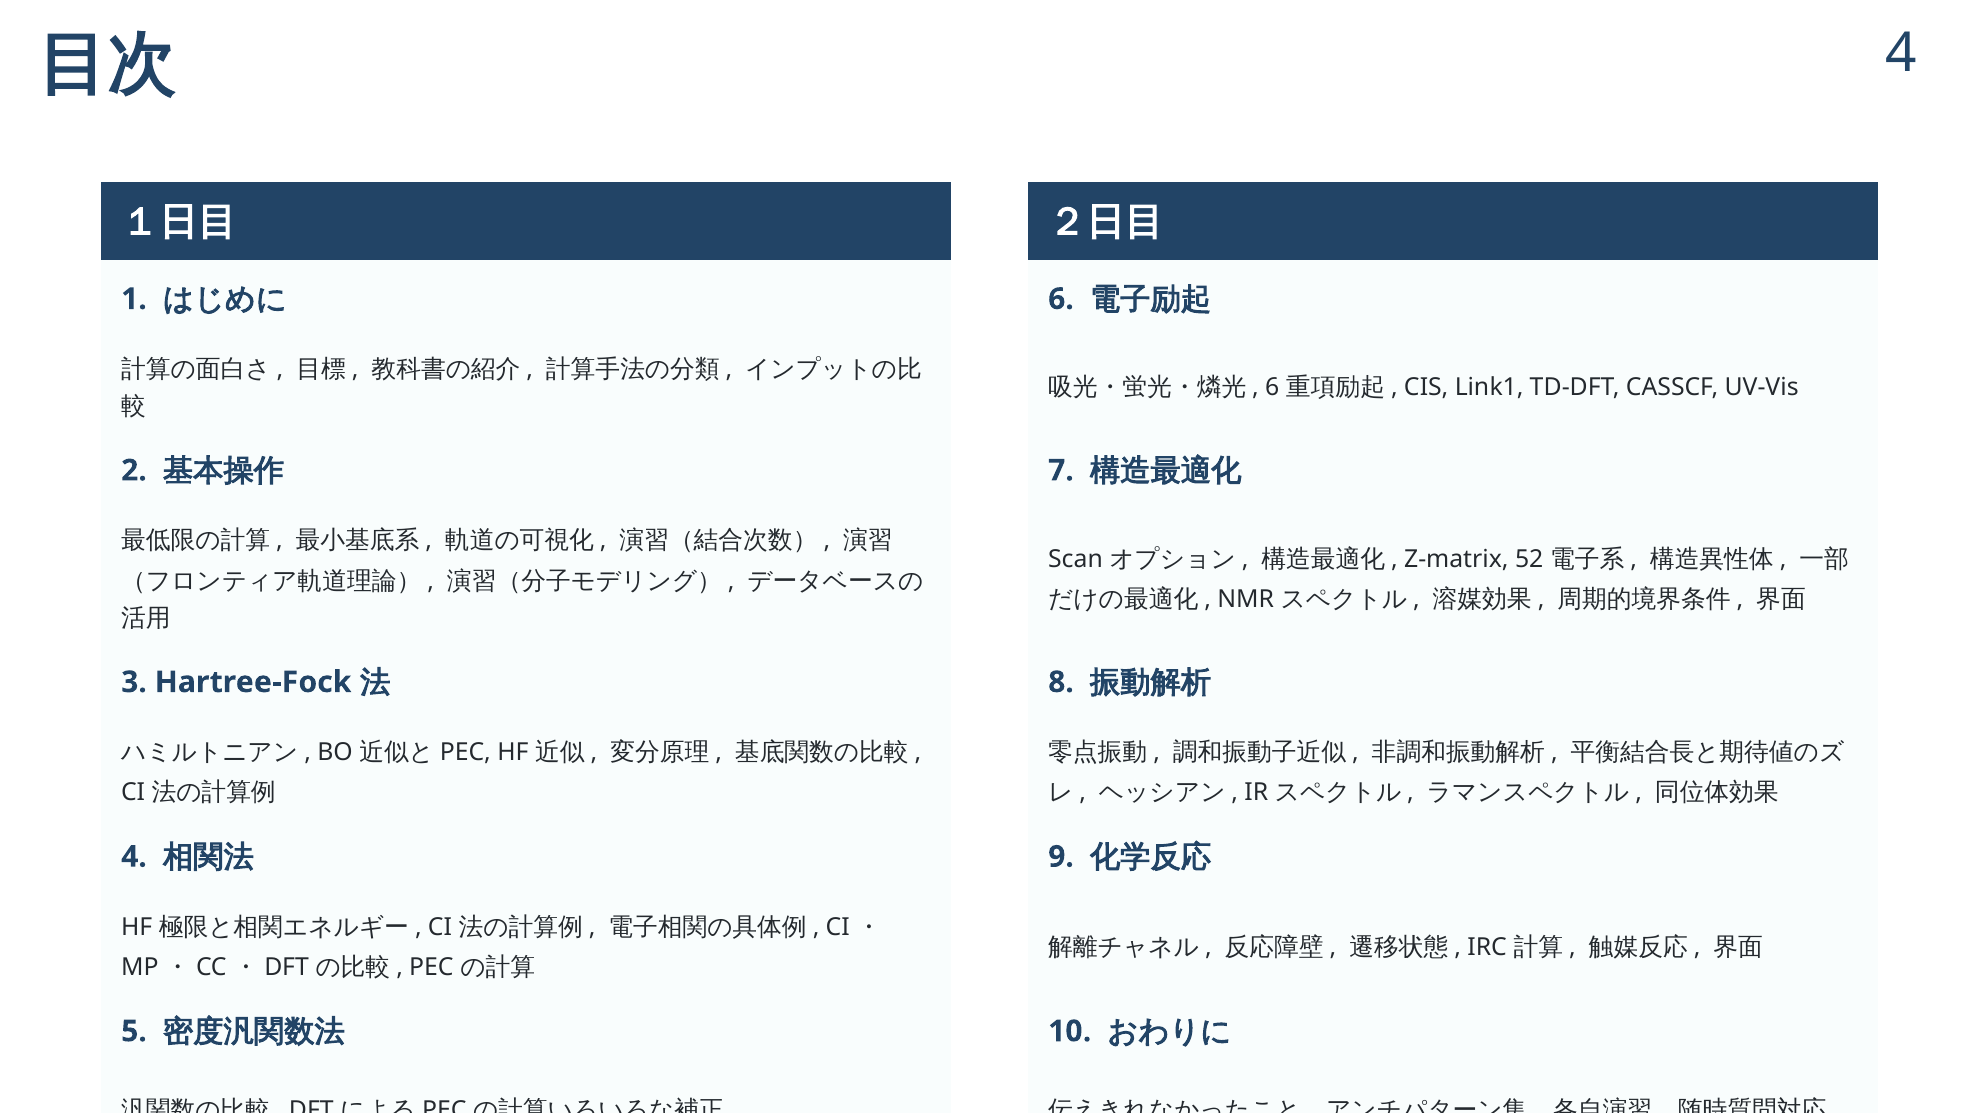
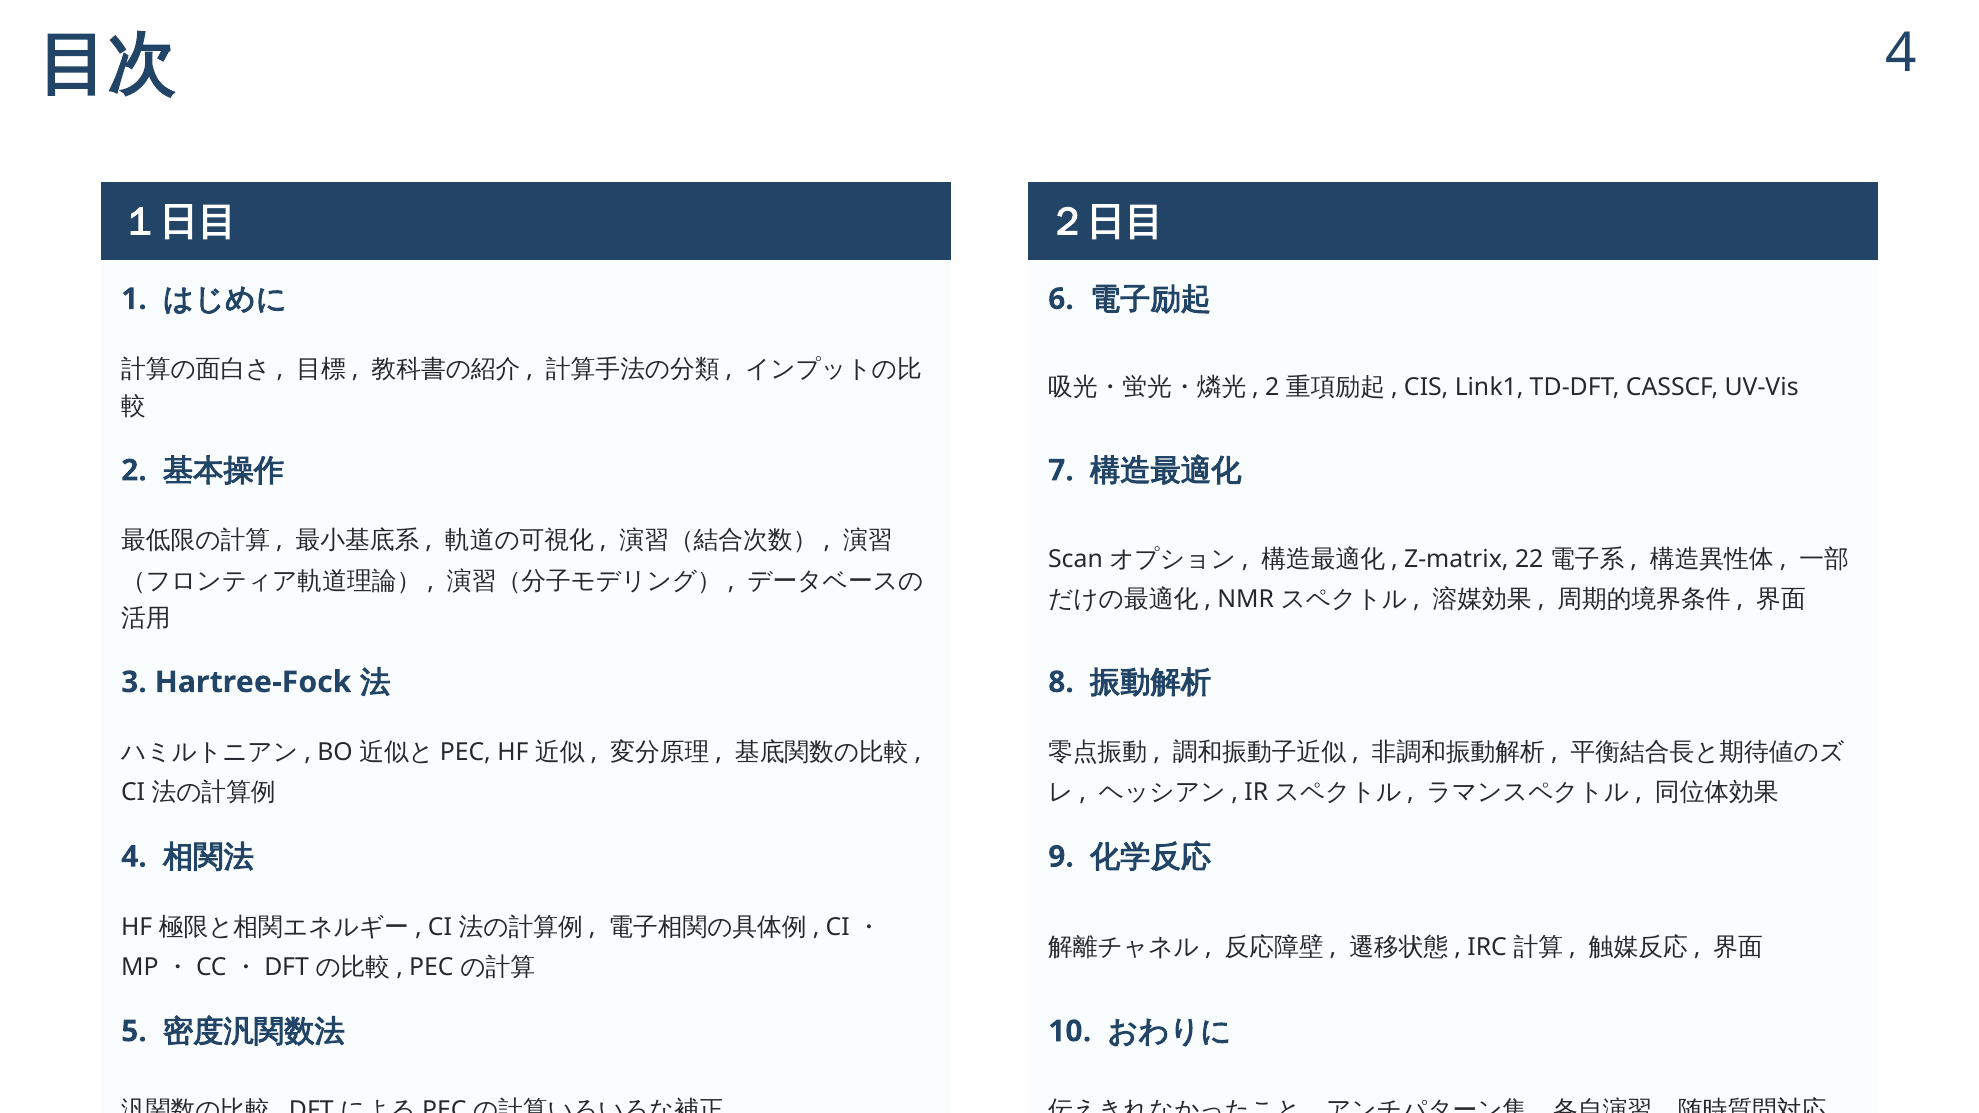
6: 6 -> 2 (1272, 388)
52: 52 -> 22 (1529, 559)
